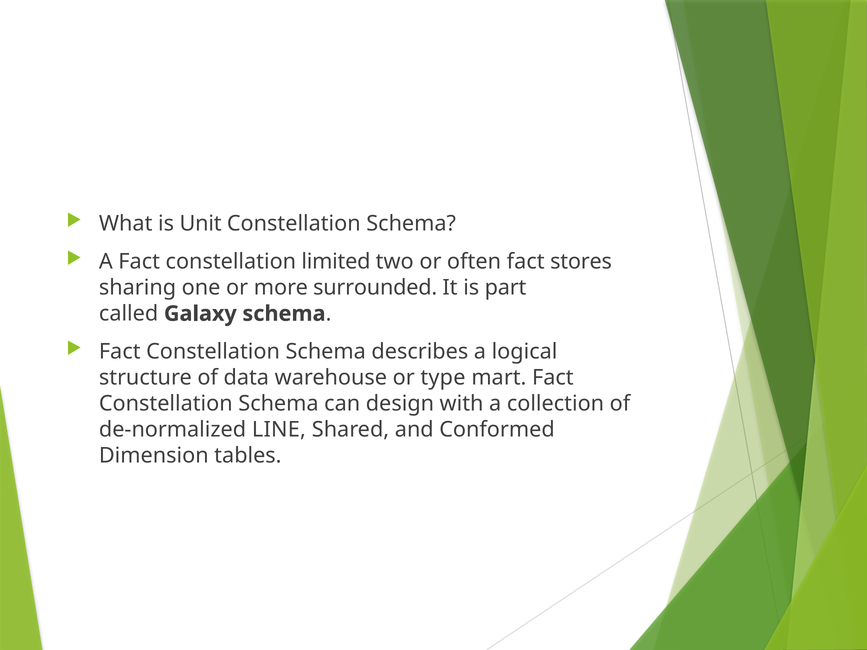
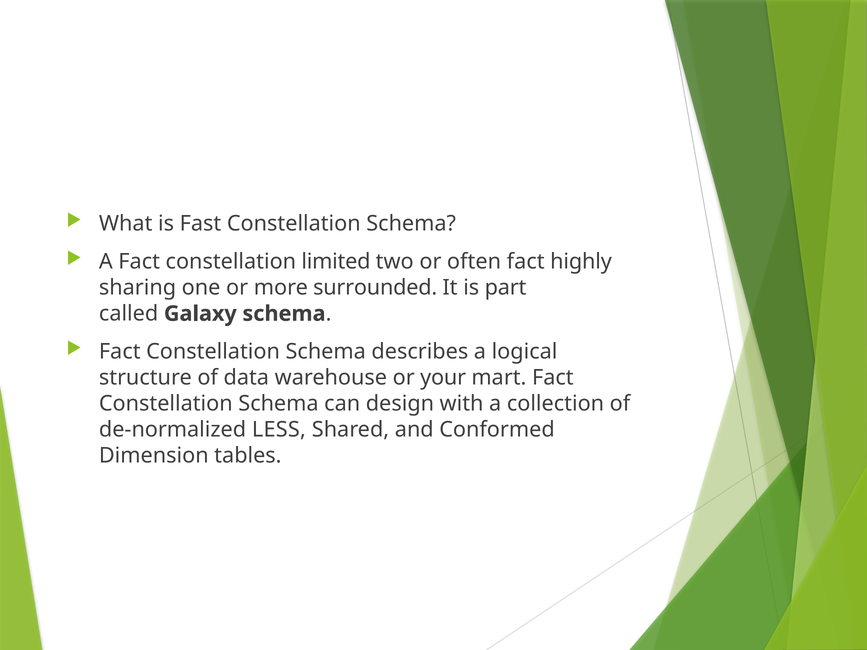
Unit: Unit -> Fast (201, 224)
stores: stores -> highly (581, 262)
type: type -> your (443, 378)
LINE: LINE -> LESS (279, 430)
